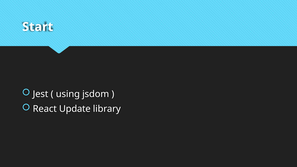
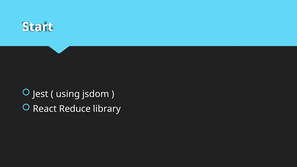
Update: Update -> Reduce (75, 109)
